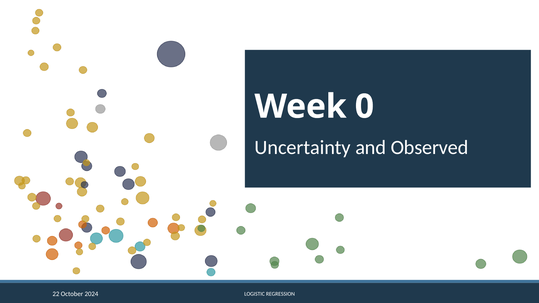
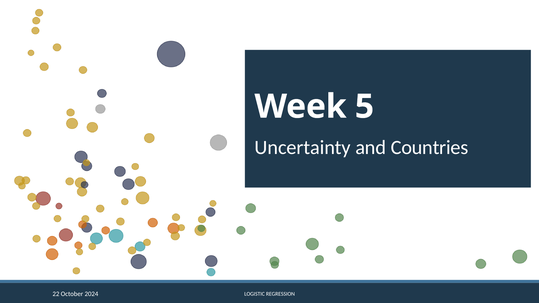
0: 0 -> 5 (364, 107)
Observed: Observed -> Countries (430, 148)
